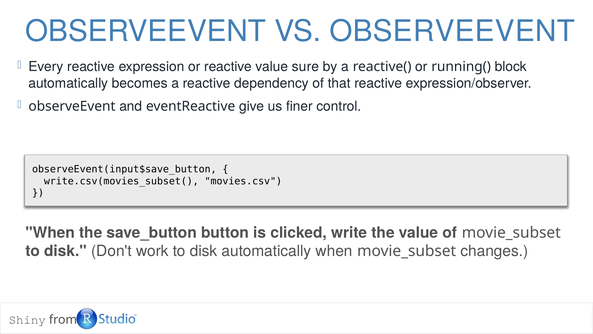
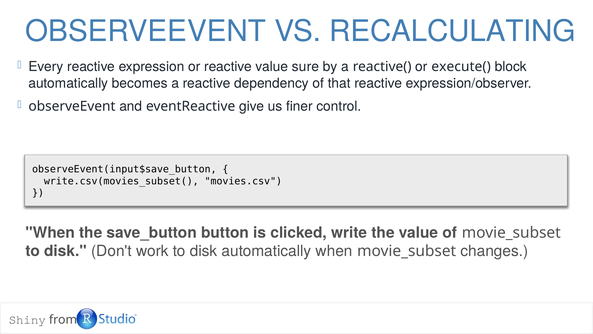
VS OBSERVEEVENT: OBSERVEEVENT -> RECALCULATING (452, 31)
running(: running( -> execute( (461, 67)
